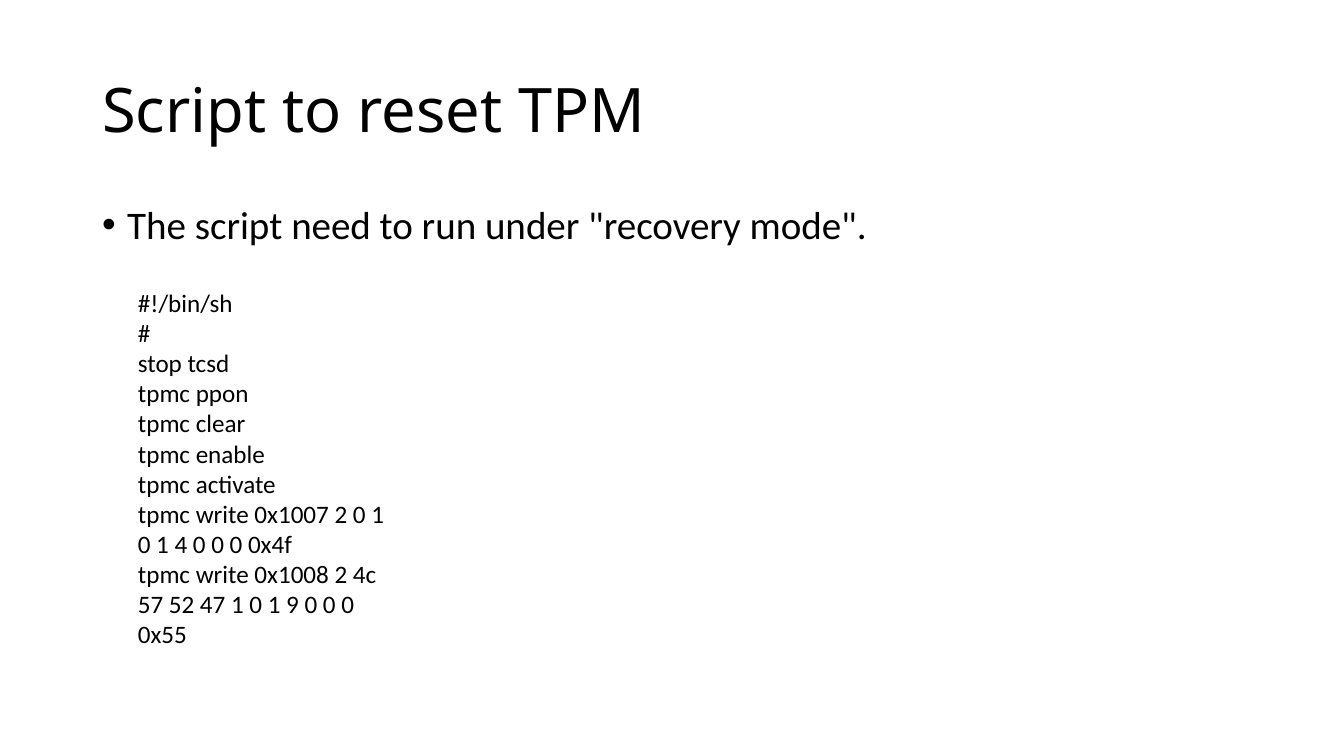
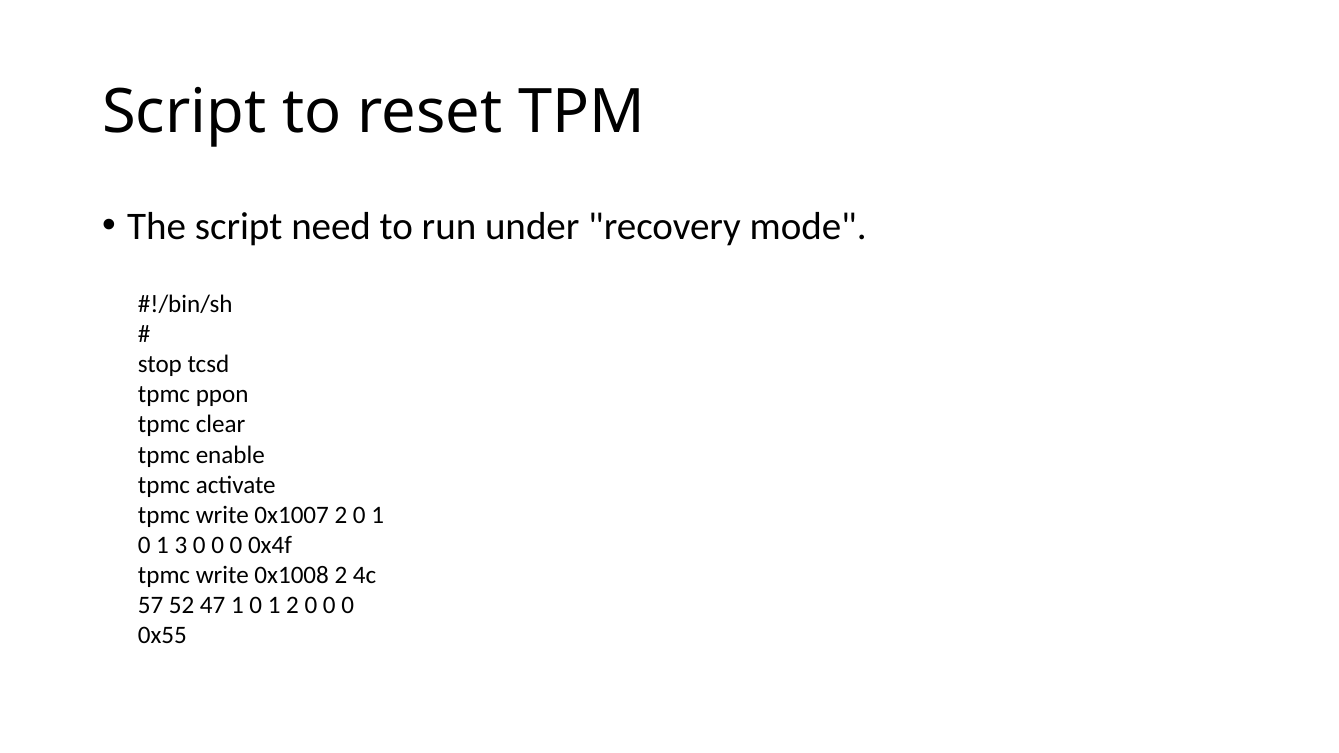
4: 4 -> 3 (181, 545)
1 9: 9 -> 2 (293, 606)
